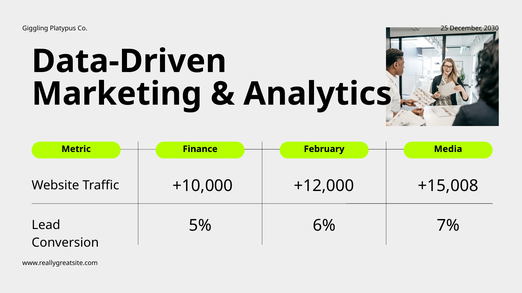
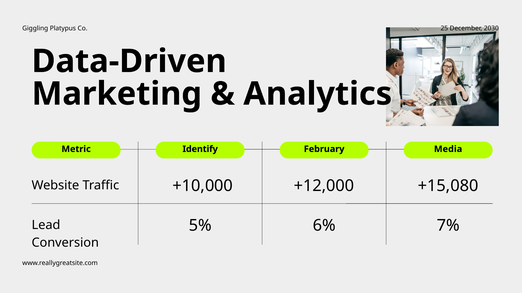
Finance: Finance -> Identify (200, 149)
+15,008: +15,008 -> +15,080 (448, 186)
